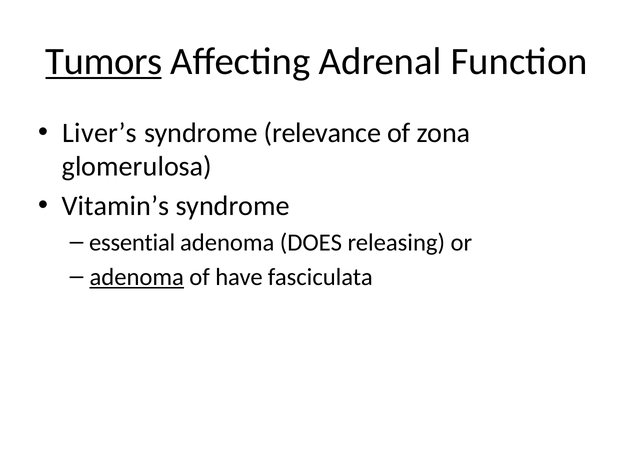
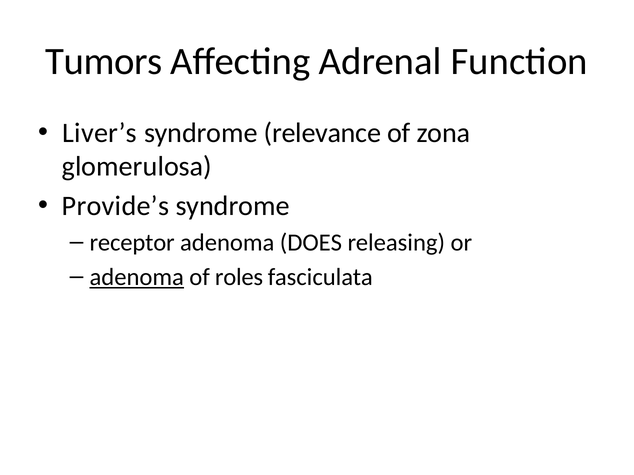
Tumors underline: present -> none (104, 61)
Vitamin’s: Vitamin’s -> Provide’s (116, 206)
essential: essential -> receptor (132, 243)
have: have -> roles (239, 277)
